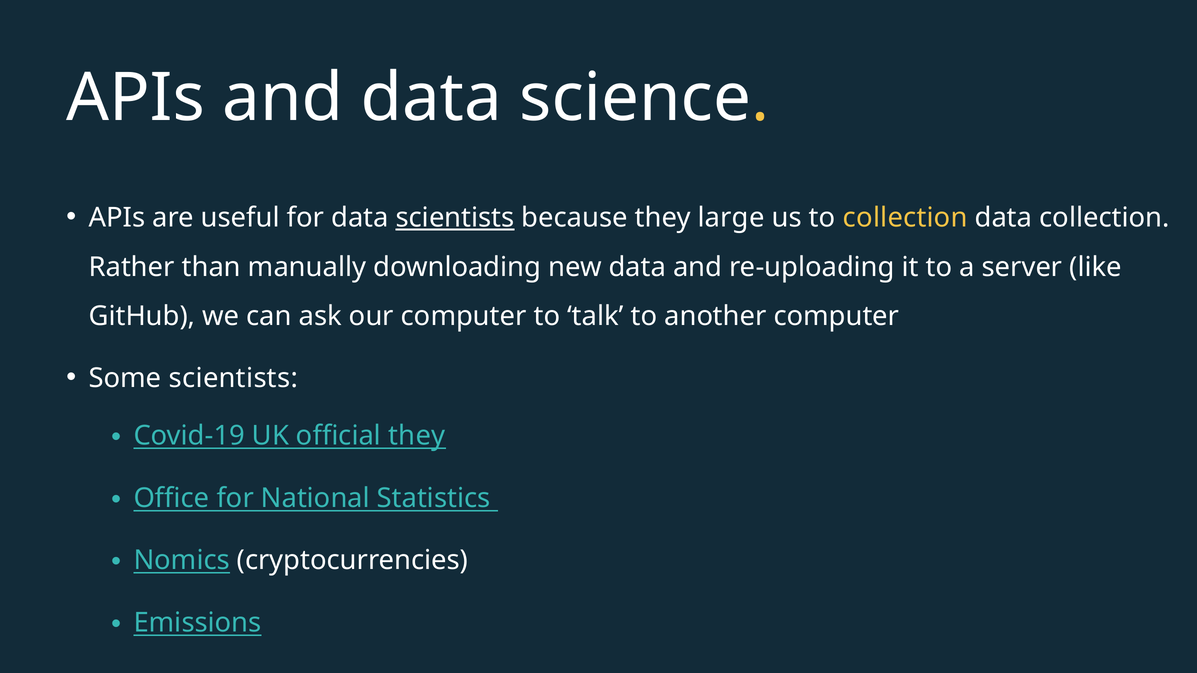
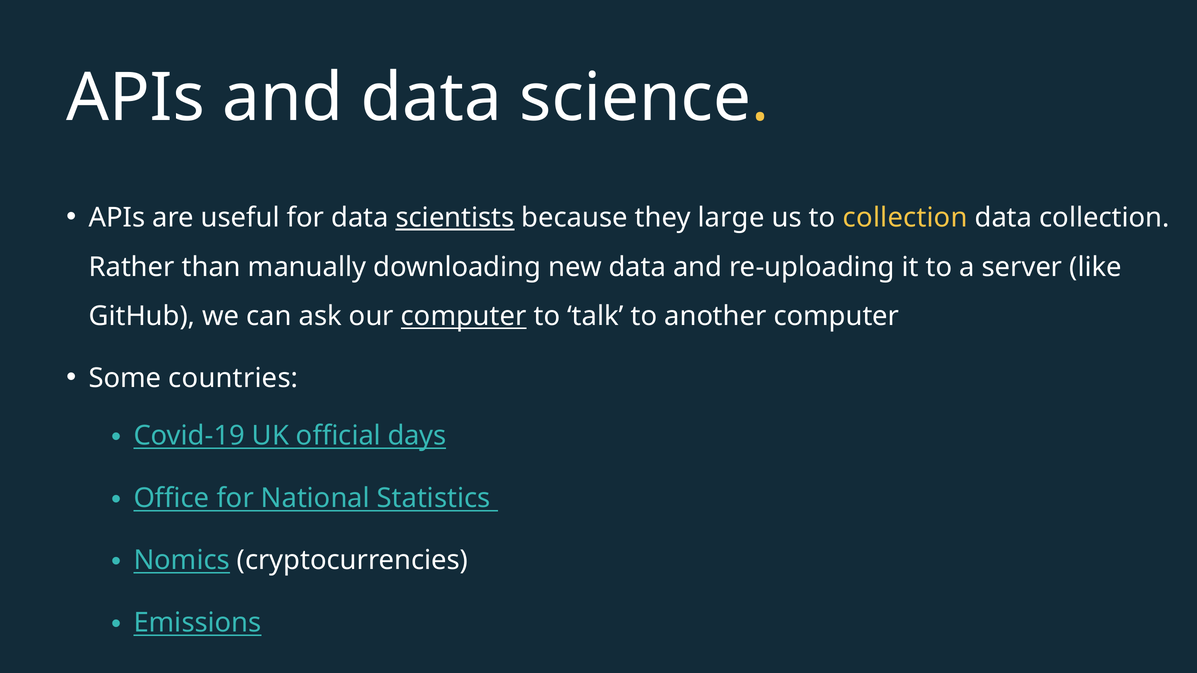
computer underline: none -> present (464, 316)
Some scientists: scientists -> countries (233, 378)
official they: they -> days (417, 436)
